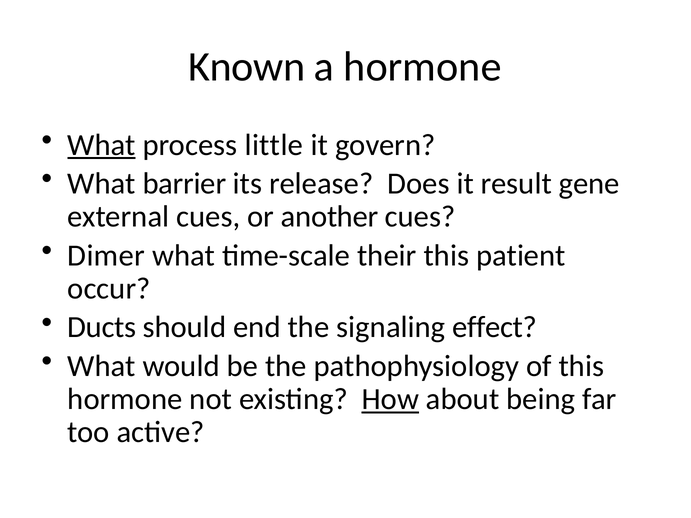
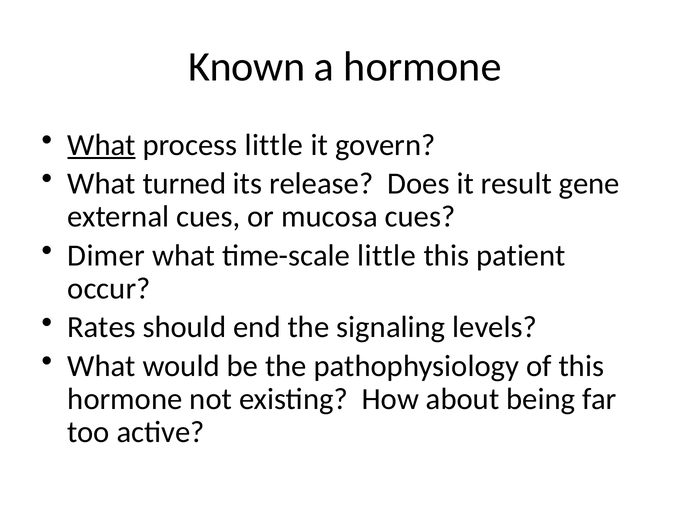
barrier: barrier -> turned (184, 184)
another: another -> mucosa (330, 217)
time-scale their: their -> little (387, 256)
Ducts: Ducts -> Rates (102, 327)
effect: effect -> levels (495, 327)
How underline: present -> none (390, 399)
